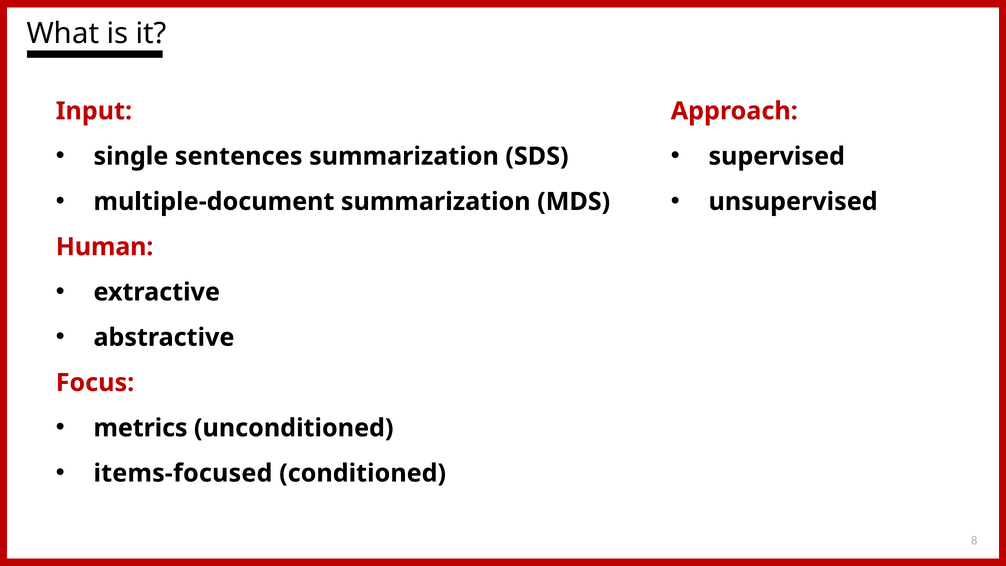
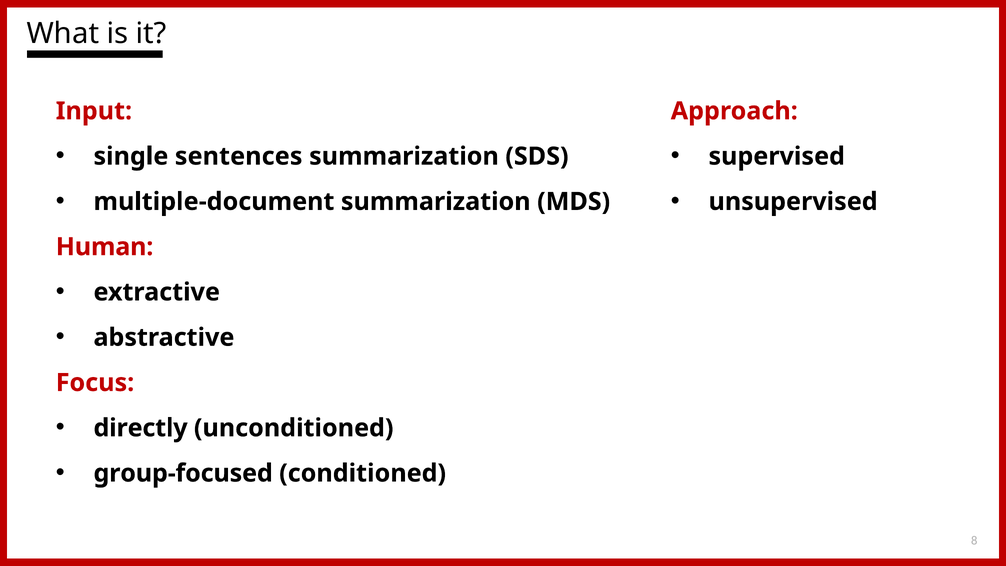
metrics: metrics -> directly (141, 428)
items-focused: items-focused -> group-focused (183, 473)
